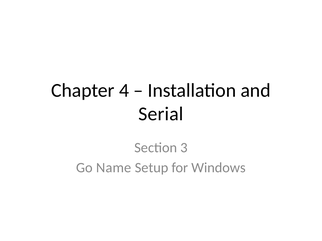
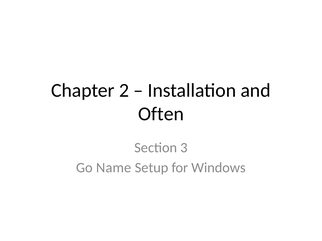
4: 4 -> 2 (124, 90)
Serial: Serial -> Often (161, 114)
